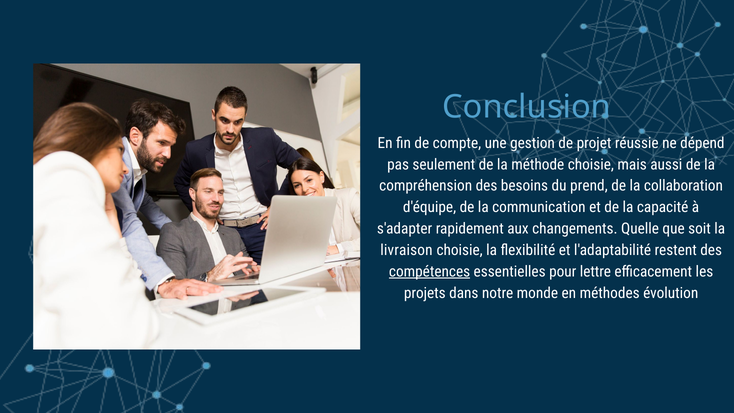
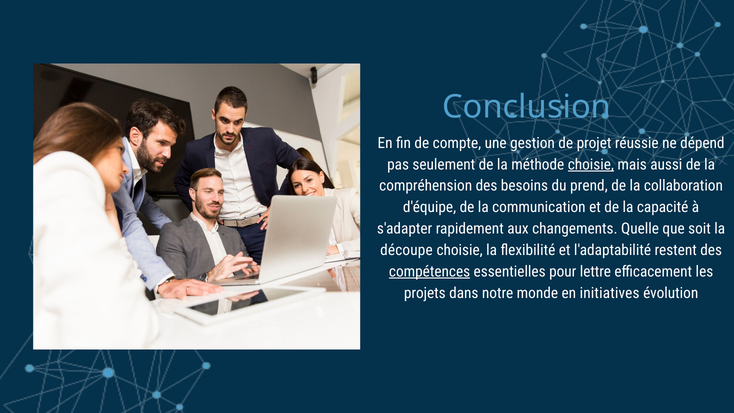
choisie underline: none -> present (591, 164)
livraison: livraison -> découpe (406, 250)
méthodes: méthodes -> initiatives (610, 293)
